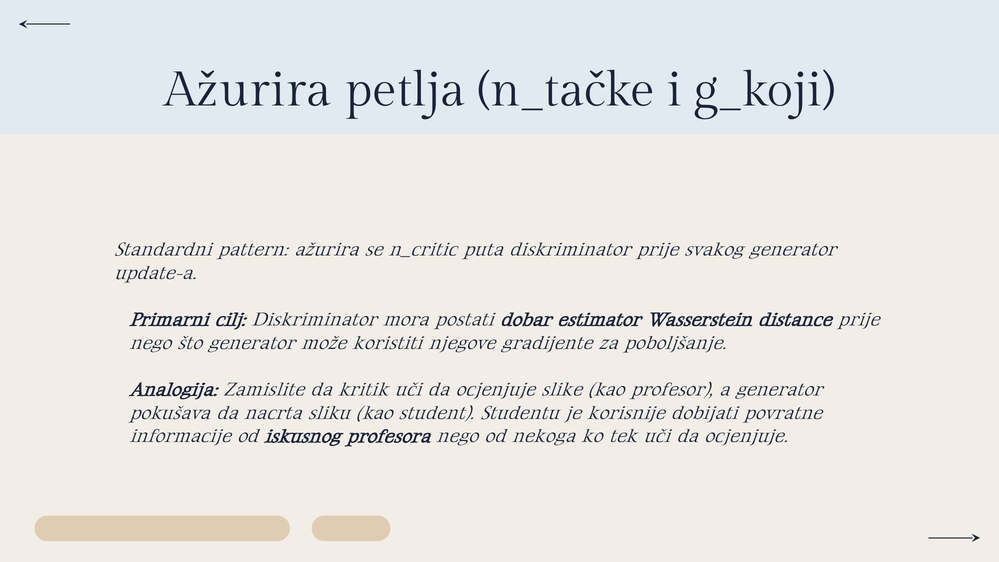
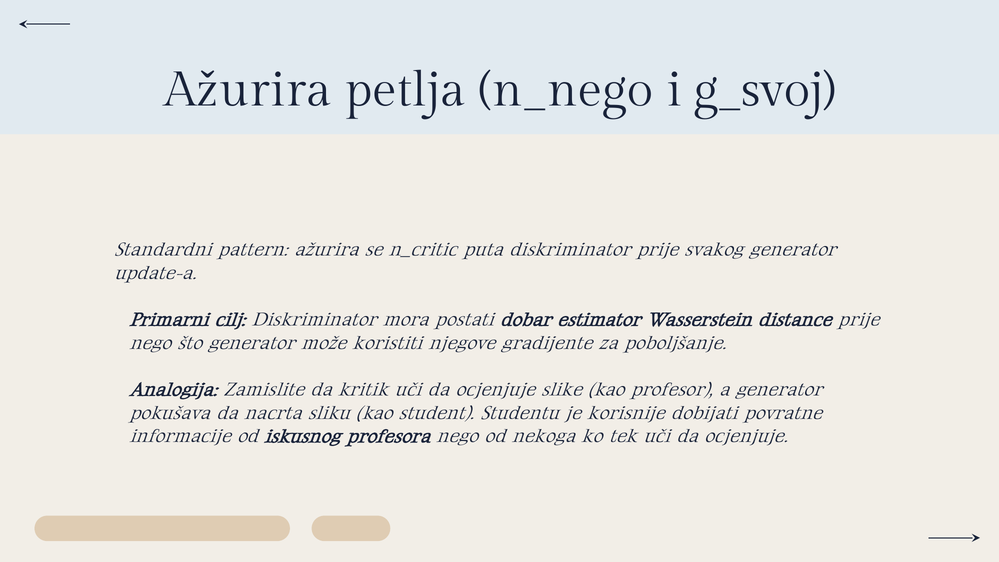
n_tačke: n_tačke -> n_nego (566, 90)
g_koji: g_koji -> g_svoj (765, 90)
